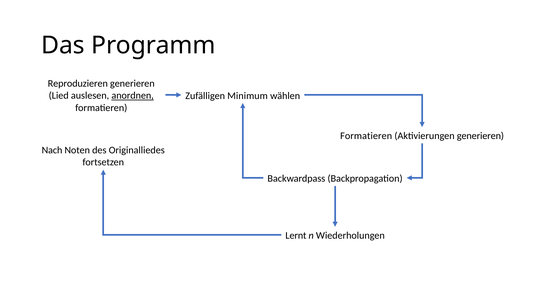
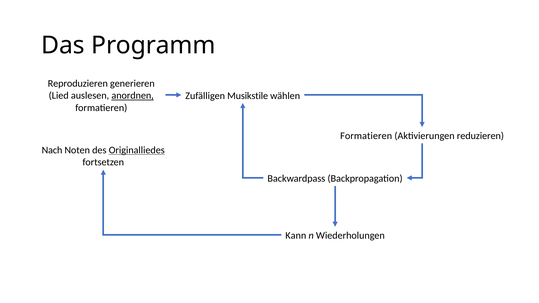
Minimum: Minimum -> Musikstile (248, 96)
Aktivierungen generieren: generieren -> reduzieren (480, 136)
Originalliedes underline: none -> present (137, 150)
Lernt: Lernt -> Kann (296, 236)
